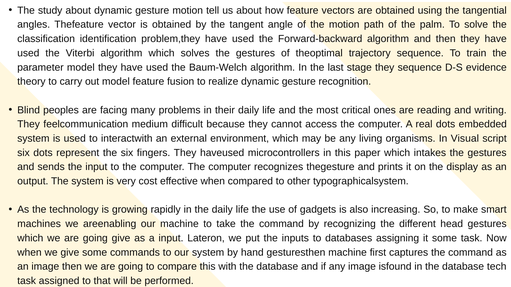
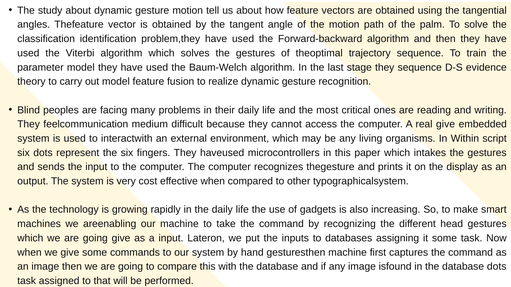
real dots: dots -> give (446, 124)
Visual: Visual -> Within (465, 139)
database tech: tech -> dots (497, 267)
